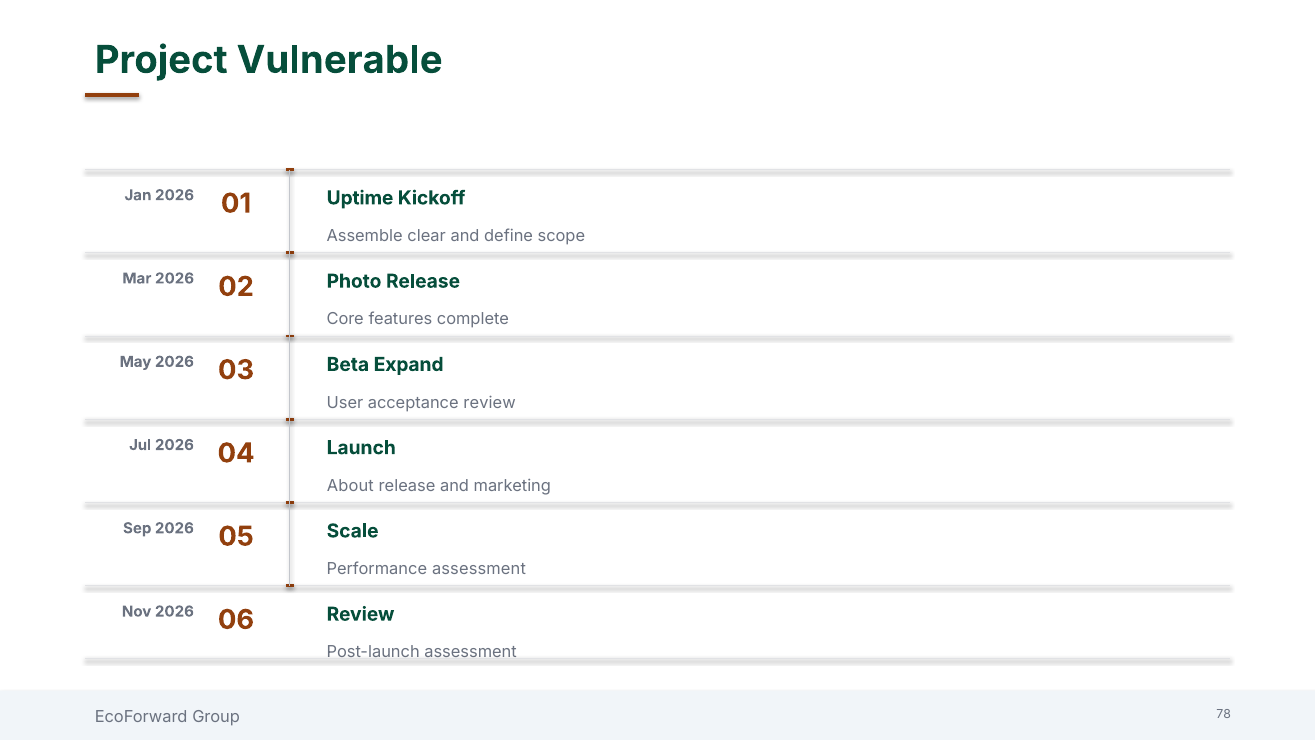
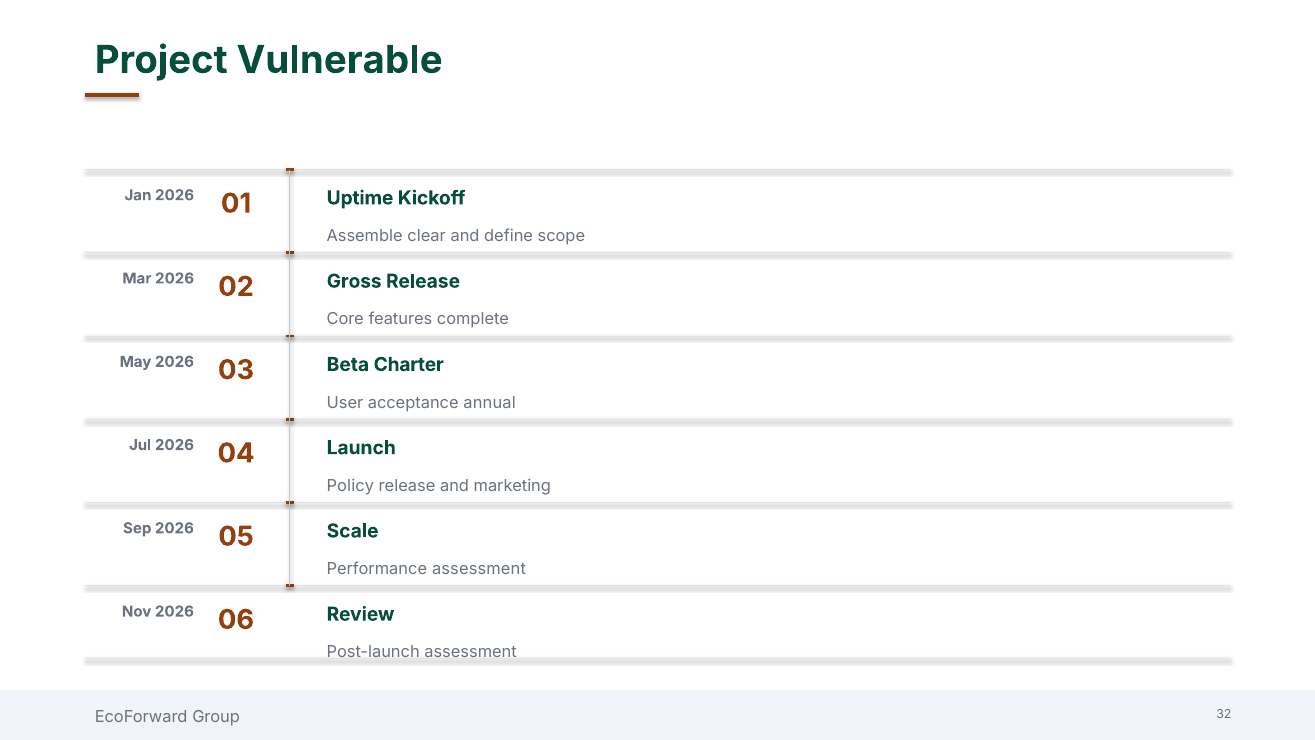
Photo: Photo -> Gross (354, 281)
Expand: Expand -> Charter (409, 364)
acceptance review: review -> annual (490, 402)
About: About -> Policy (350, 486)
78: 78 -> 32 (1224, 714)
